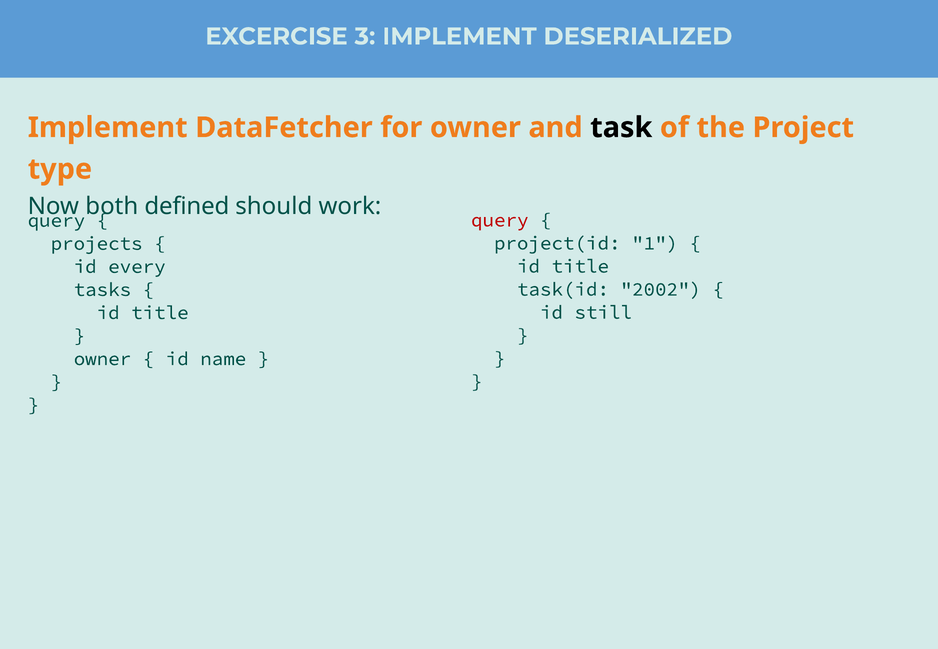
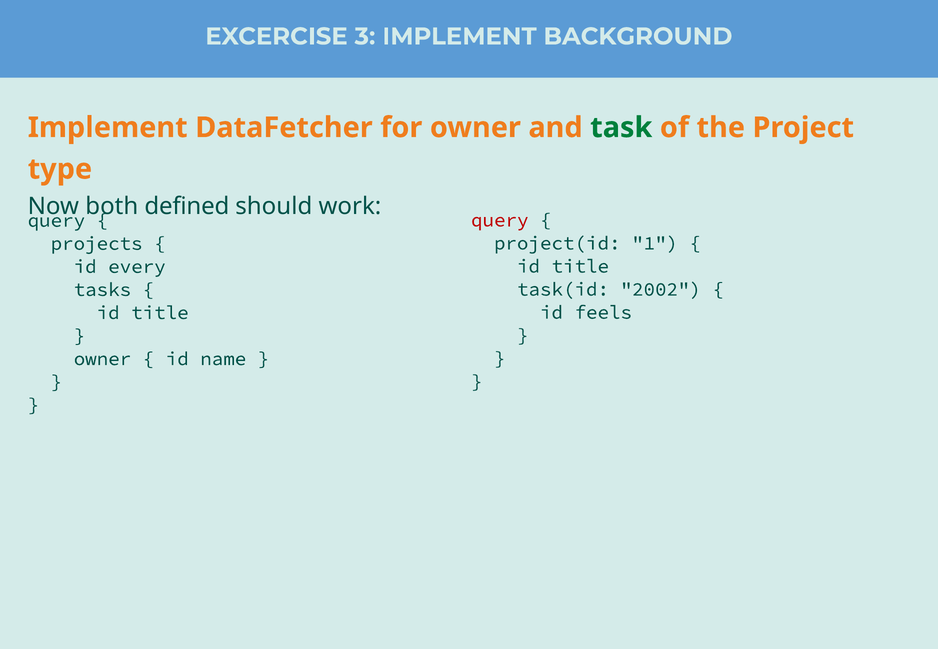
DESERIALIZED: DESERIALIZED -> BACKGROUND (638, 36)
task colour: black -> green (621, 128)
still: still -> feels (603, 313)
